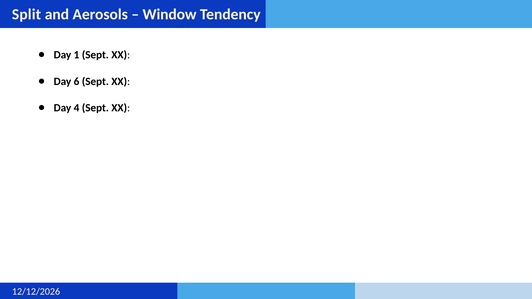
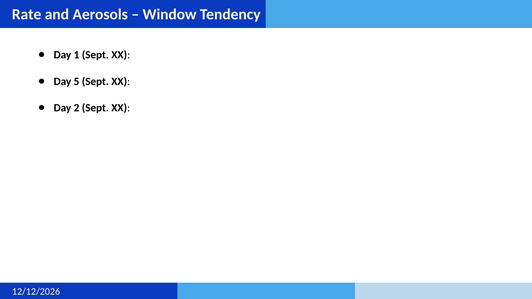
Split: Split -> Rate (27, 15)
6: 6 -> 5 (77, 81)
4: 4 -> 2 (77, 108)
